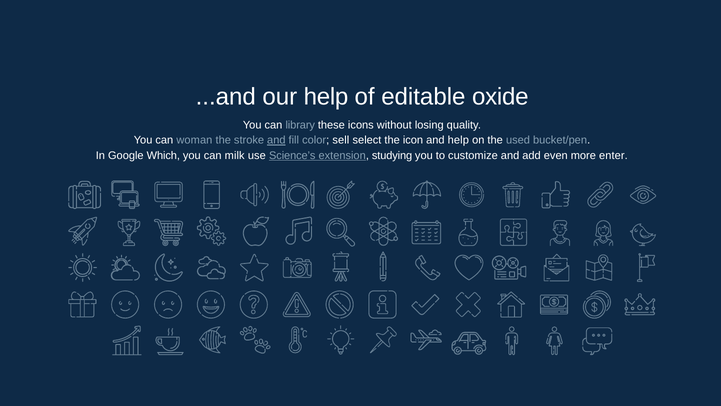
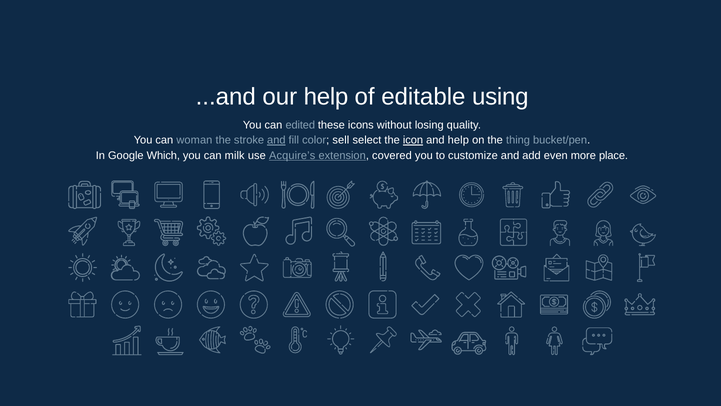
oxide: oxide -> using (500, 97)
library: library -> edited (300, 125)
icon underline: none -> present (413, 140)
used: used -> thing (518, 140)
Science’s: Science’s -> Acquire’s (292, 155)
studying: studying -> covered (392, 155)
enter: enter -> place (614, 155)
